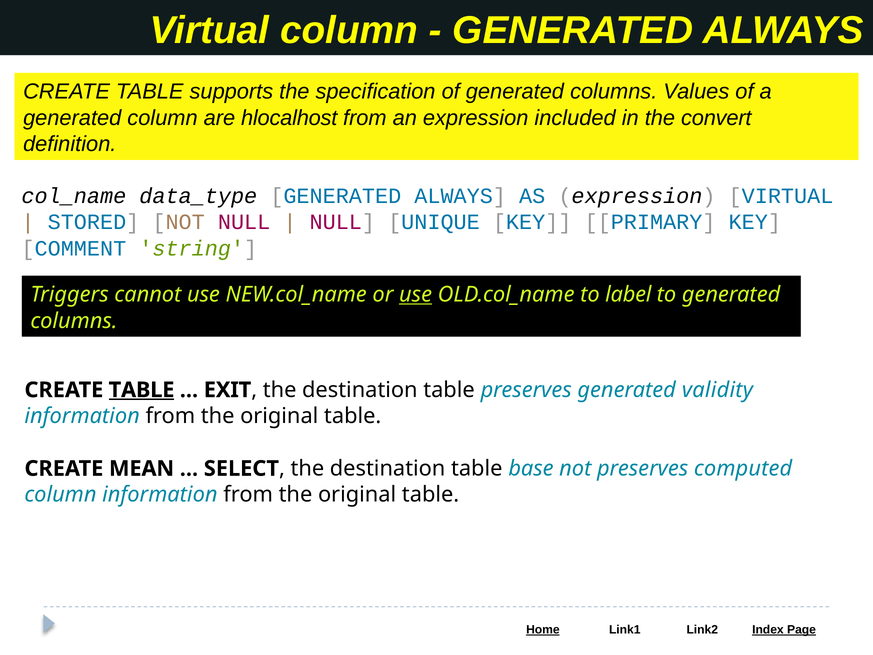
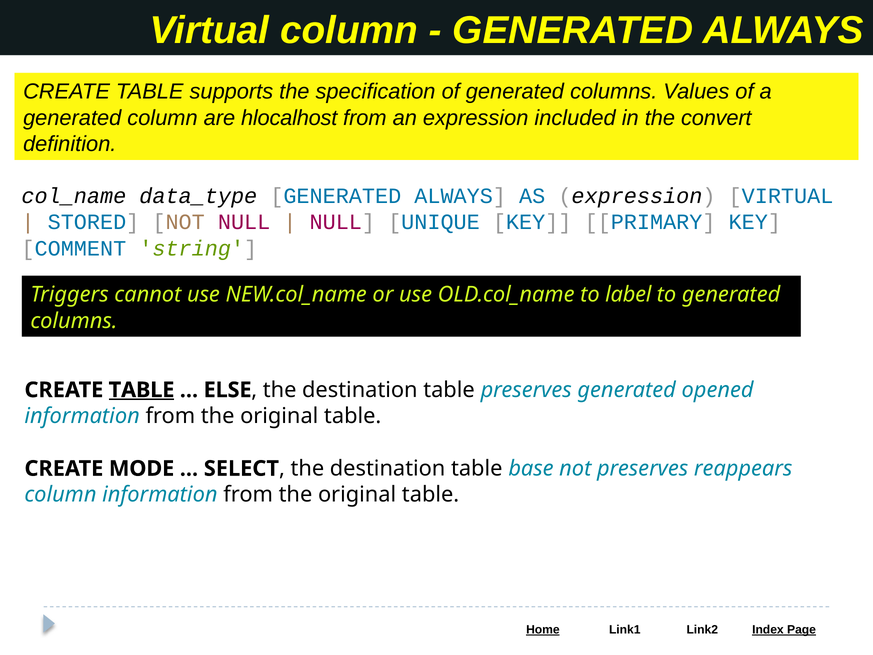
use underline: present -> none (416, 295)
EXIT: EXIT -> ELSE (228, 390)
validity: validity -> opened (718, 390)
MEAN: MEAN -> MODE (142, 468)
computed: computed -> reappears (743, 468)
